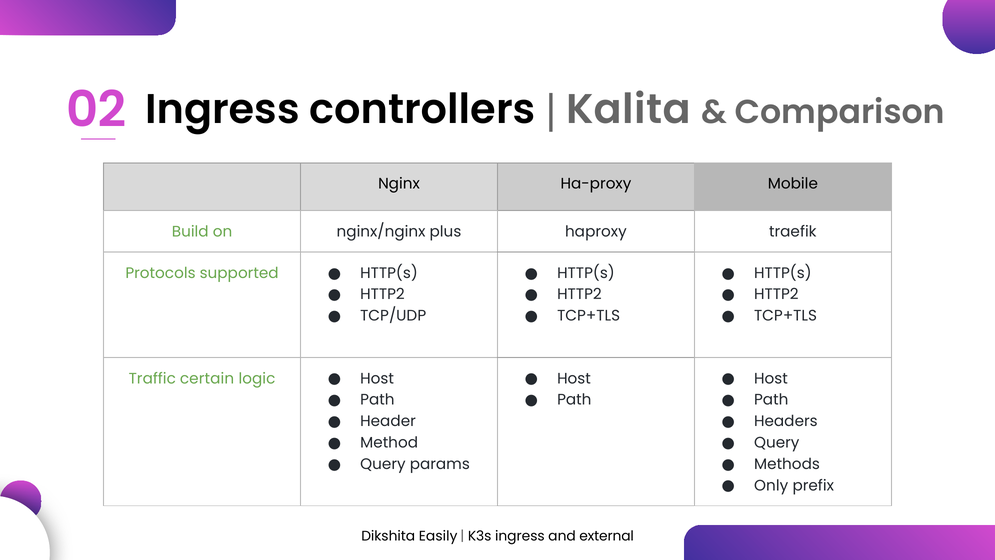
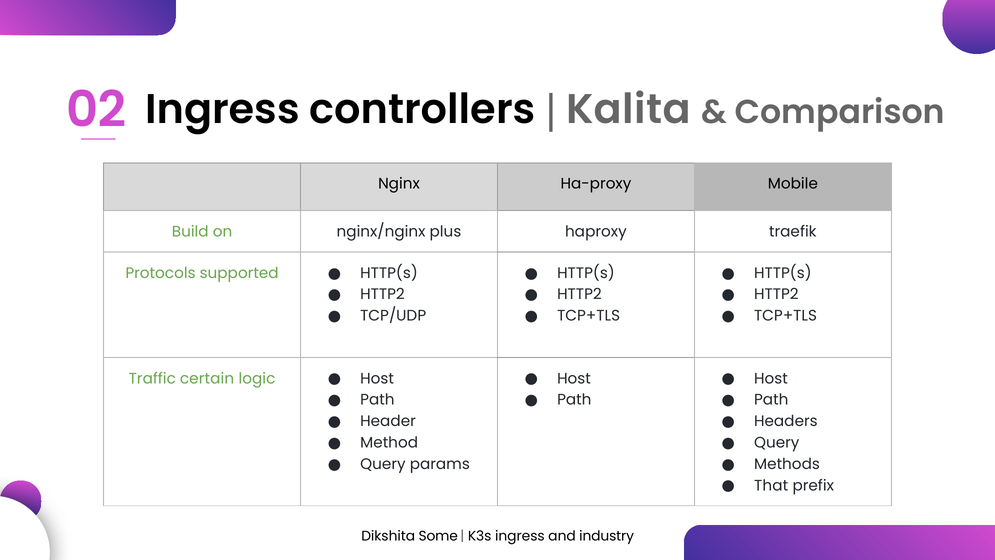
Only: Only -> That (771, 485)
Easily: Easily -> Some (438, 536)
external: external -> industry (607, 536)
